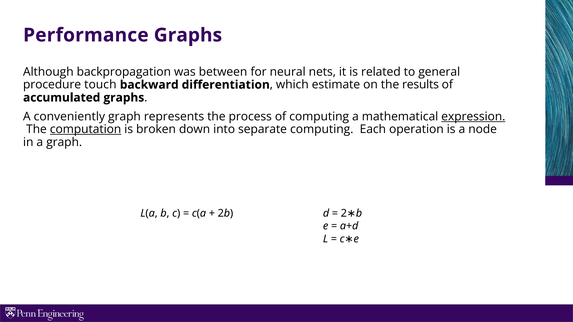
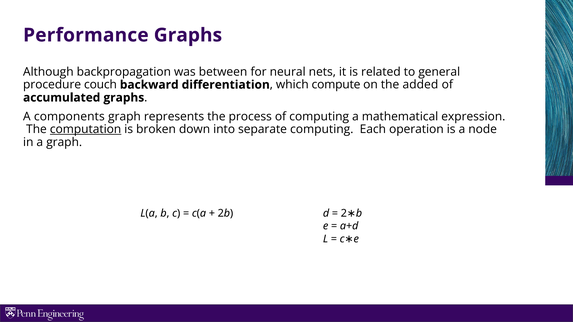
touch: touch -> couch (100, 85)
estimate: estimate -> compute (336, 85)
results: results -> added (420, 85)
conveniently: conveniently -> components (69, 117)
expression underline: present -> none (473, 117)
